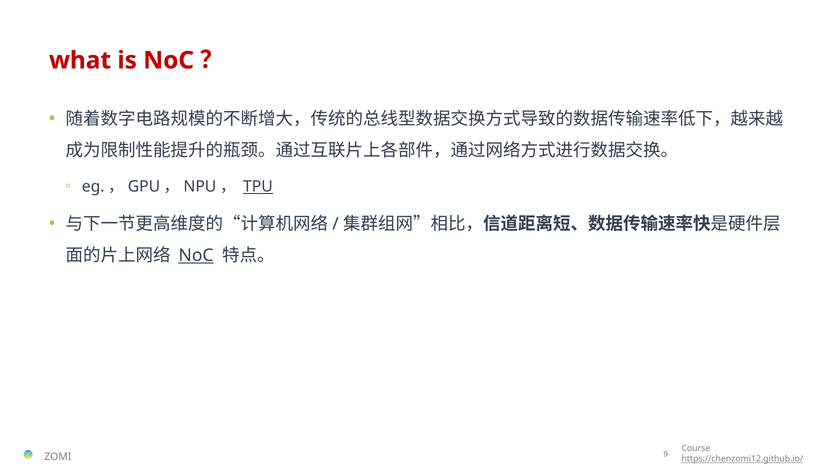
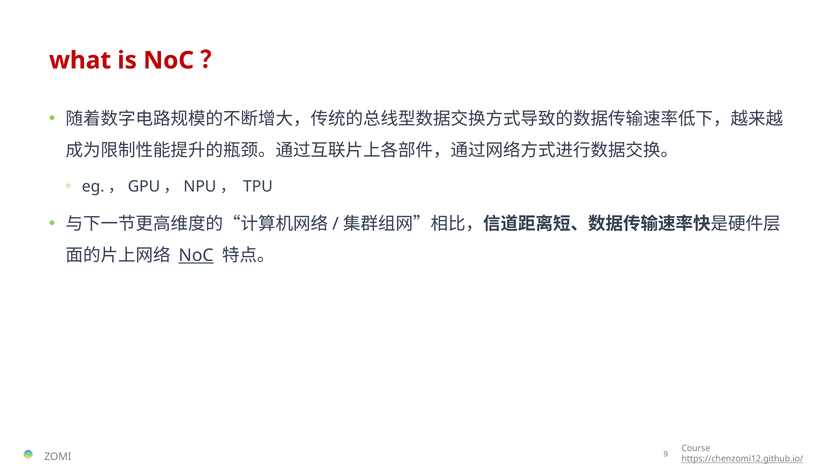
TPU underline: present -> none (258, 187)
